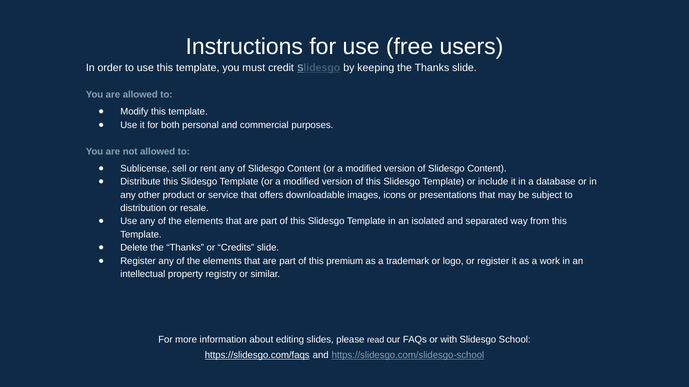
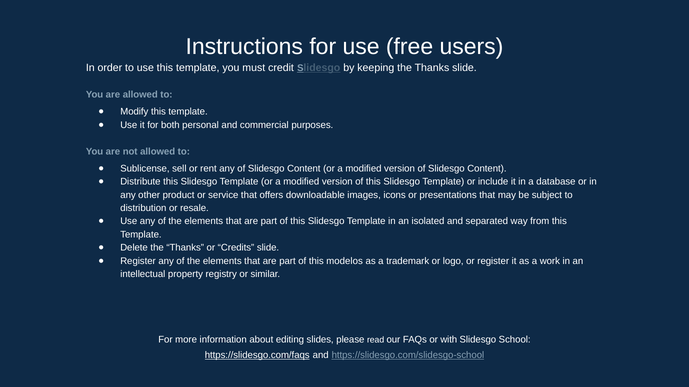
premium: premium -> modelos (345, 261)
